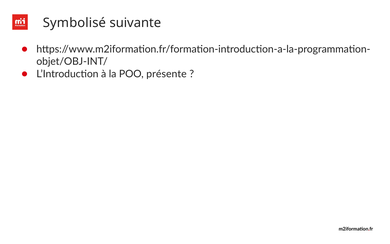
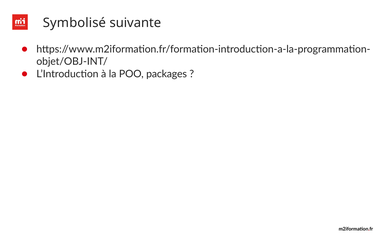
présente: présente -> packages (167, 74)
